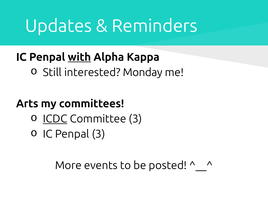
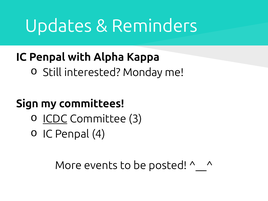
with underline: present -> none (79, 57)
Arts: Arts -> Sign (27, 104)
Penpal 3: 3 -> 4 (99, 134)
